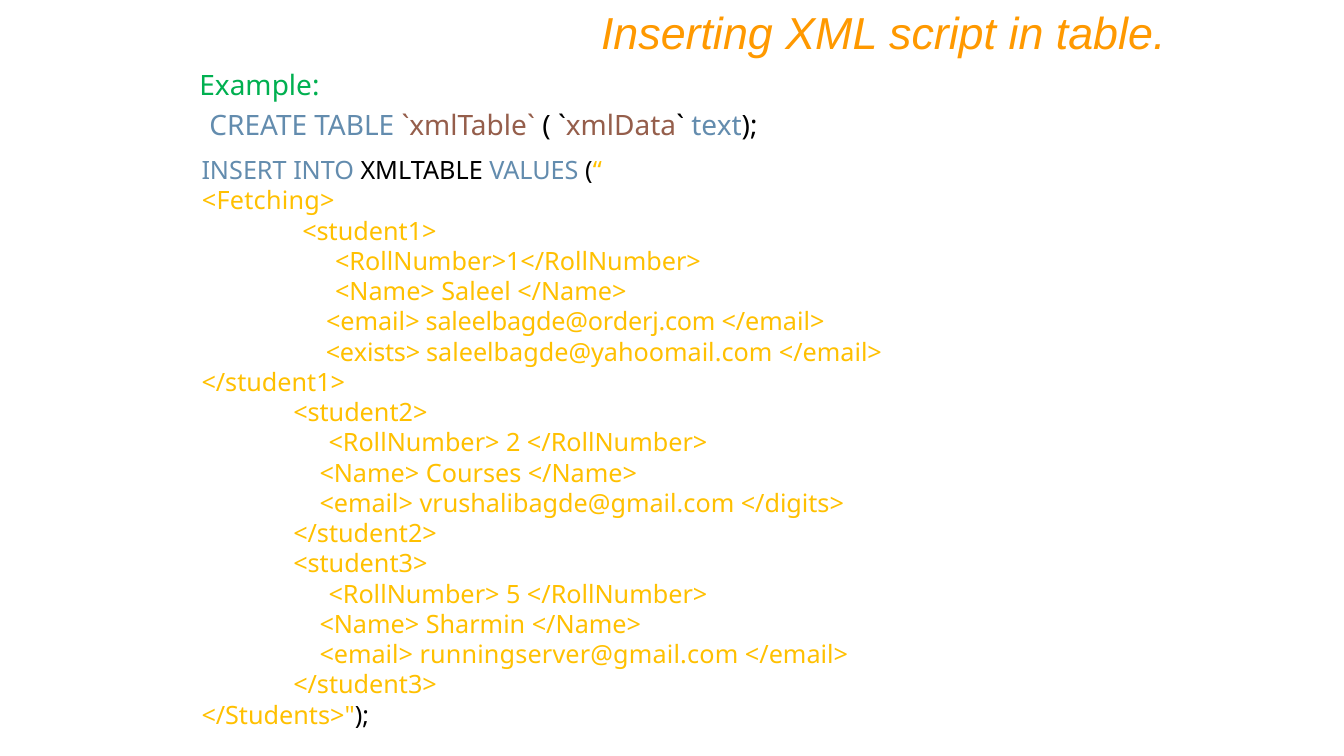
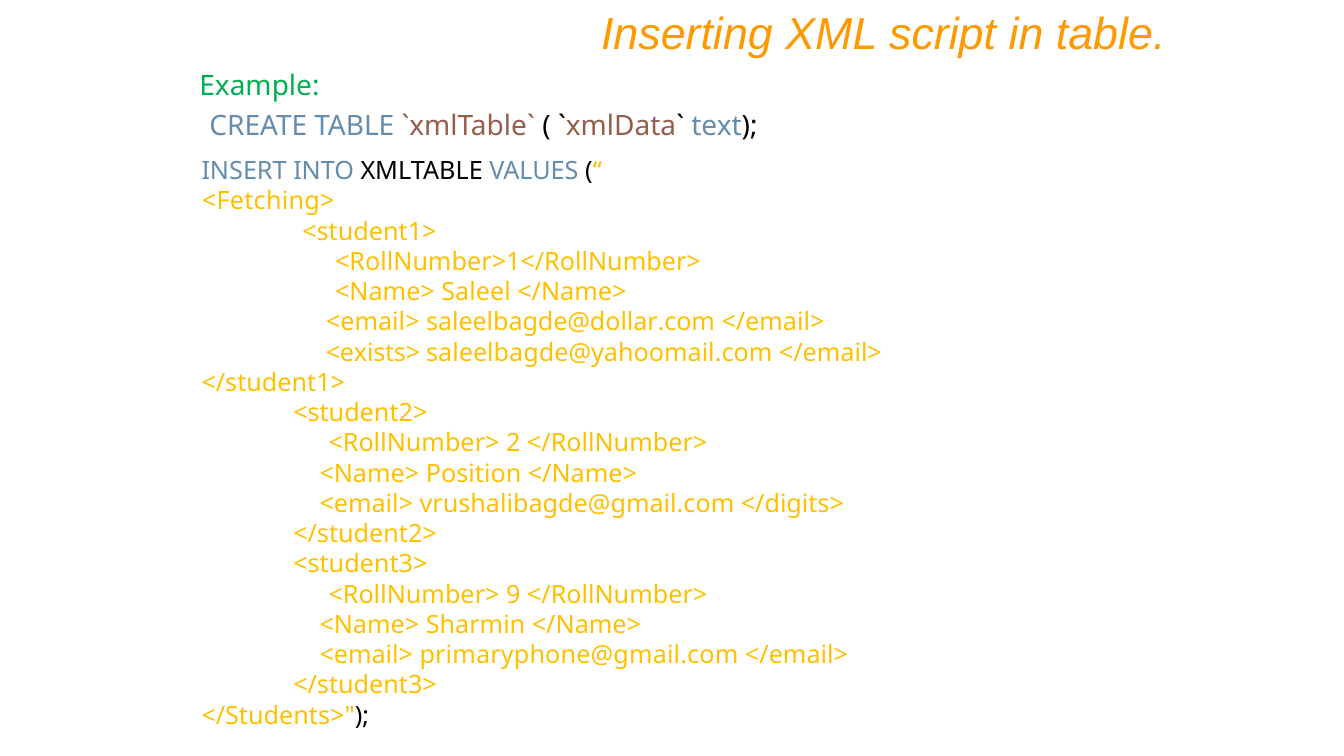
saleelbagde@orderj.com: saleelbagde@orderj.com -> saleelbagde@dollar.com (571, 323)
Courses: Courses -> Position (474, 474)
5: 5 -> 9 (513, 595)
runningserver@gmail.com: runningserver@gmail.com -> primaryphone@gmail.com (579, 655)
